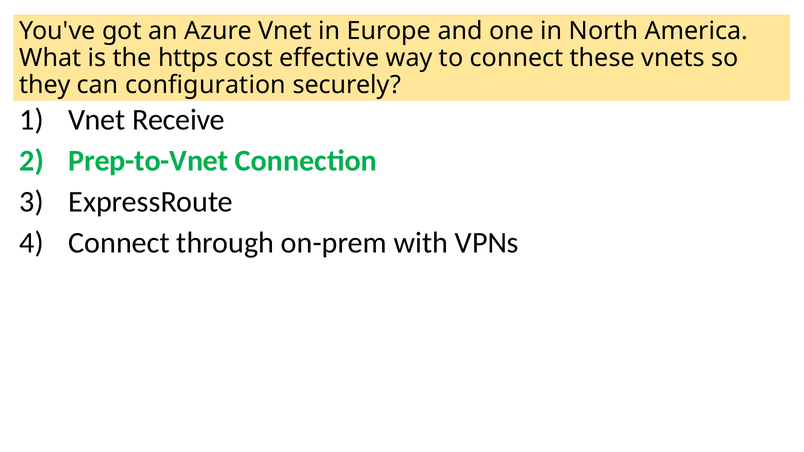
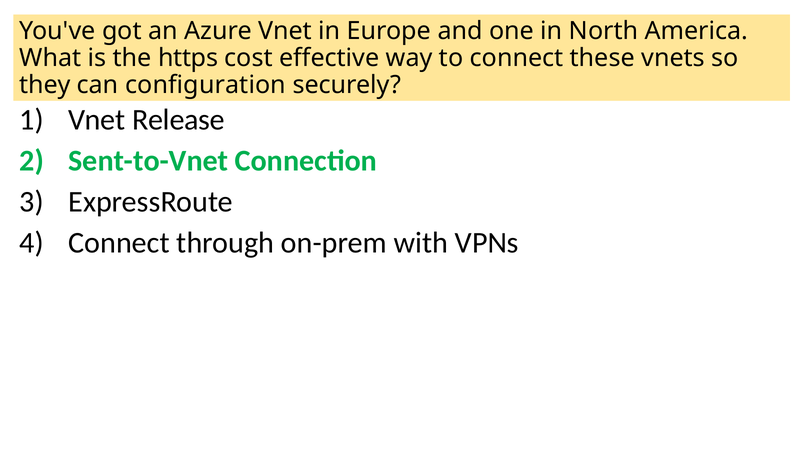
Receive: Receive -> Release (179, 120)
Prep-to-Vnet: Prep-to-Vnet -> Sent-to-Vnet (148, 161)
